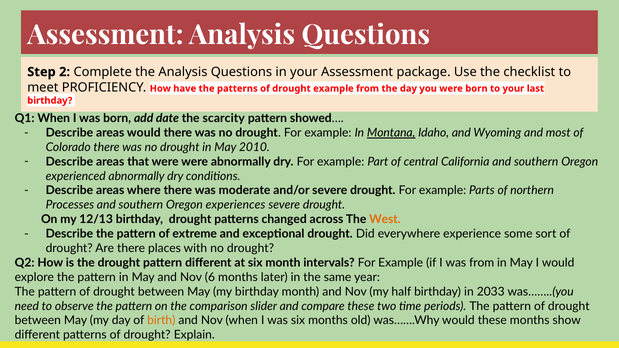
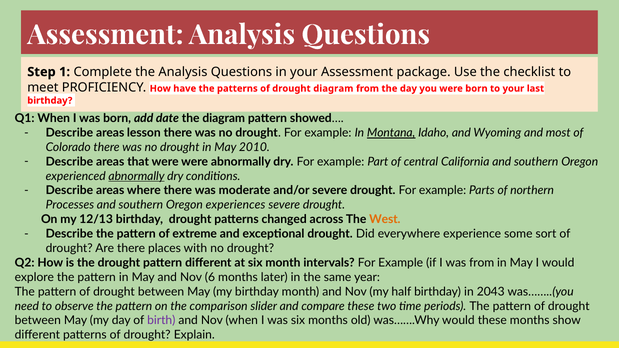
2: 2 -> 1 (65, 72)
drought example: example -> diagram (333, 89)
the scarcity: scarcity -> diagram (224, 118)
areas would: would -> lesson (144, 133)
abnormally underline: none -> present (137, 176)
2033: 2033 -> 2043 (491, 292)
birth colour: orange -> purple (161, 321)
